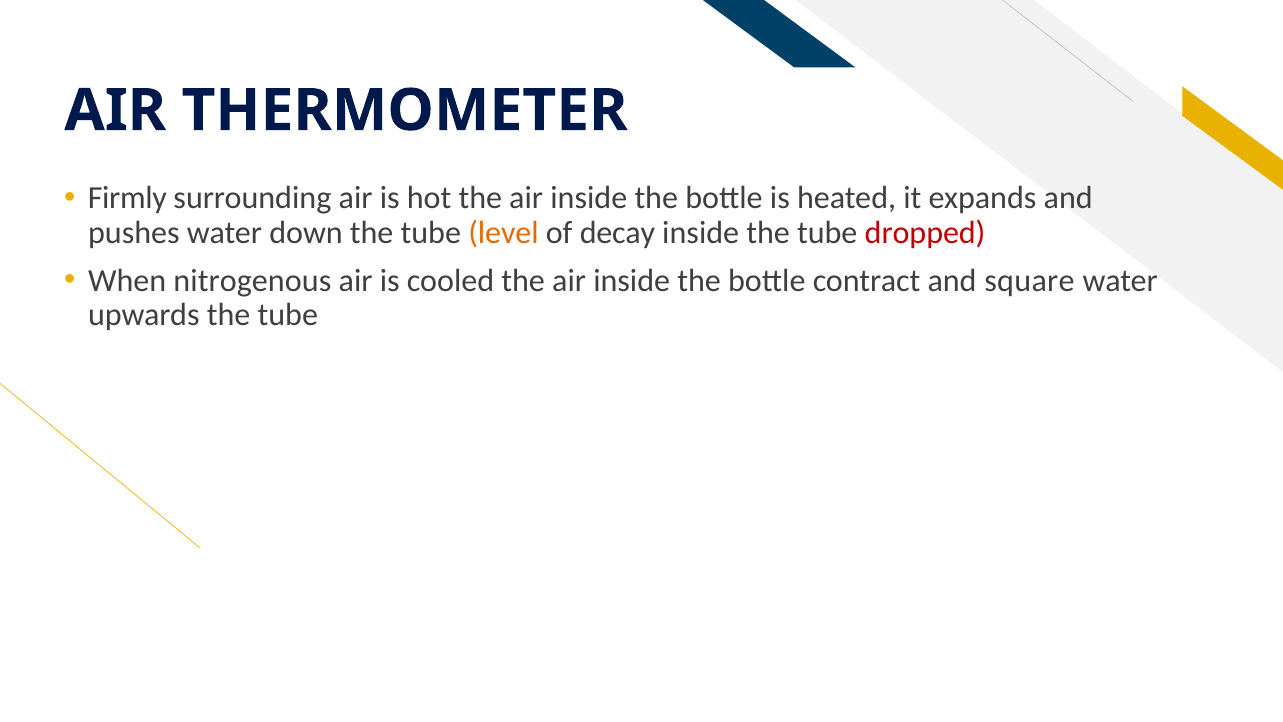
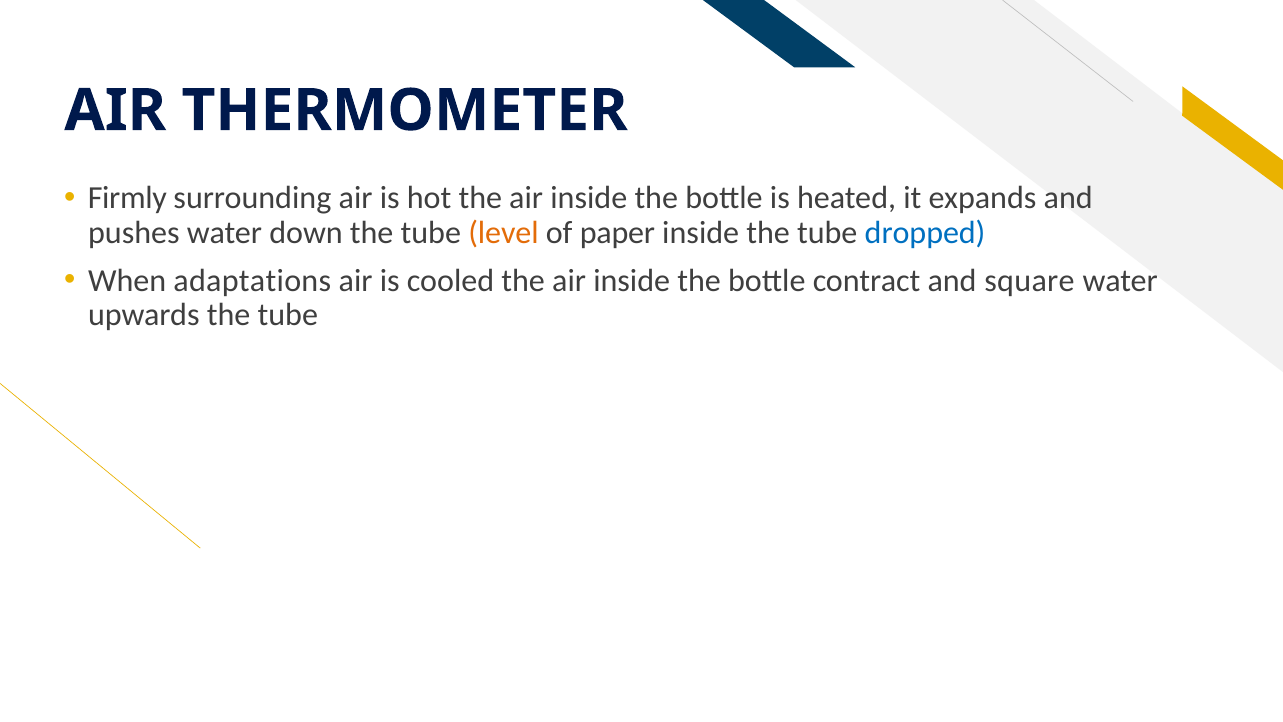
decay: decay -> paper (617, 232)
dropped colour: red -> blue (925, 232)
nitrogenous: nitrogenous -> adaptations (252, 280)
